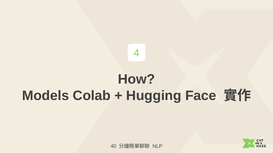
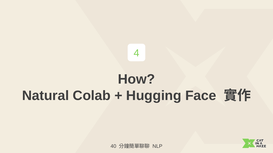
Models: Models -> Natural (46, 96)
